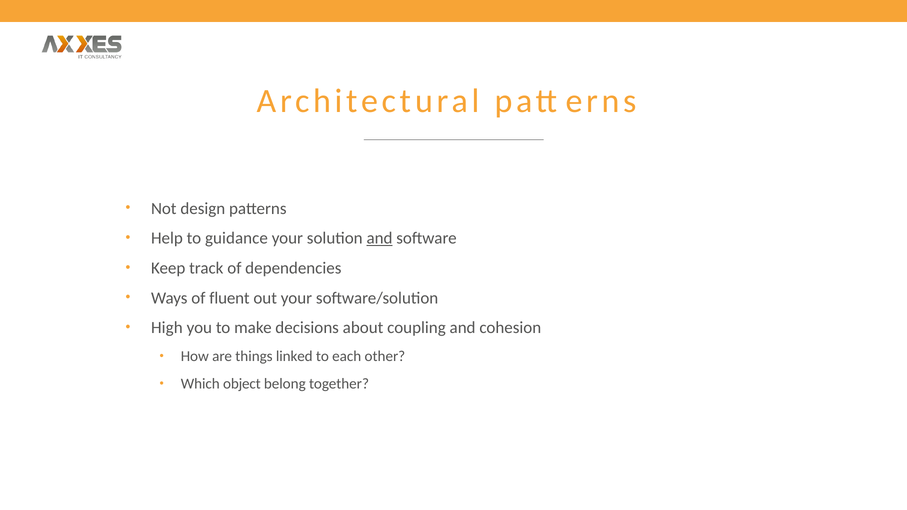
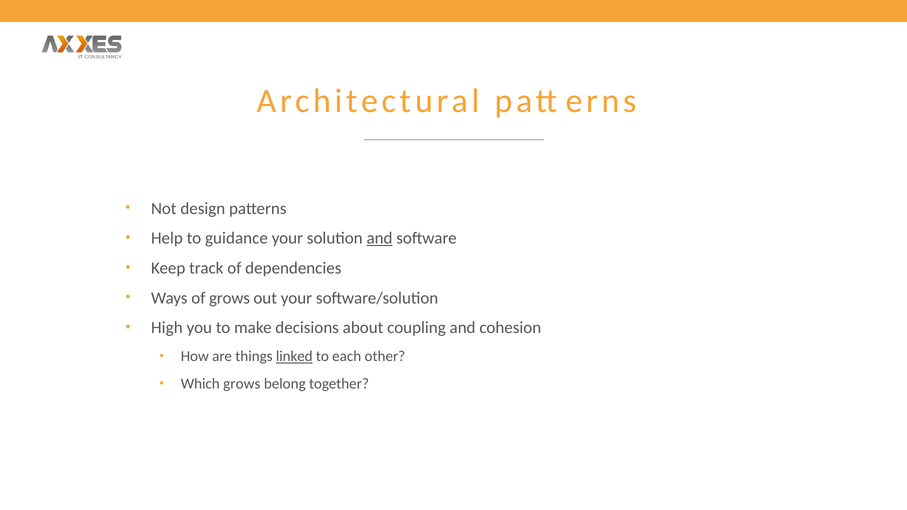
of fluent: fluent -> grows (230, 298)
linked underline: none -> present (294, 357)
Which object: object -> grows (242, 384)
